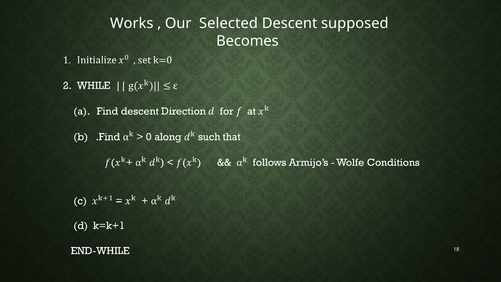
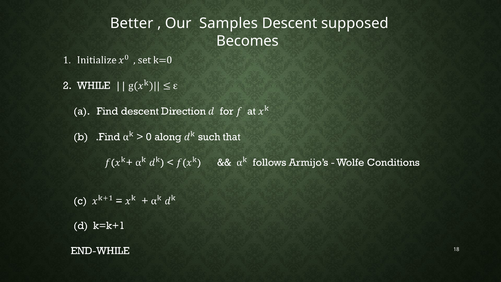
Works: Works -> Better (132, 23)
Selected: Selected -> Samples (228, 23)
